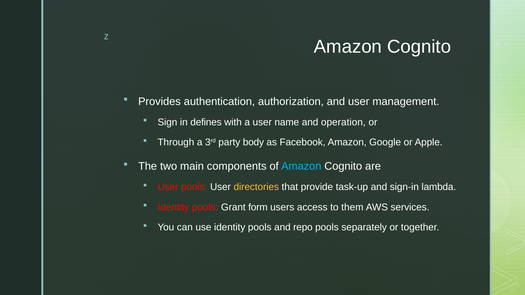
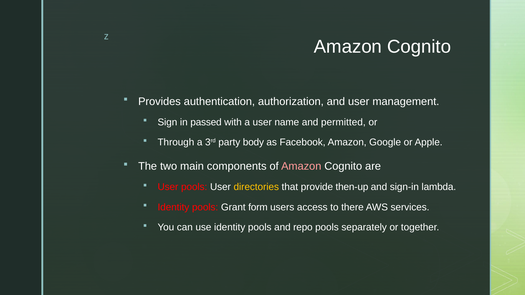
defines: defines -> passed (206, 122)
operation: operation -> permitted (343, 122)
Amazon colour: light blue -> pink (301, 166)
task-up: task-up -> then-up (352, 187)
them: them -> there (352, 207)
